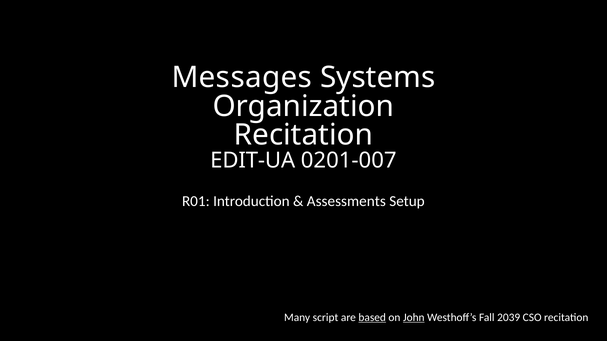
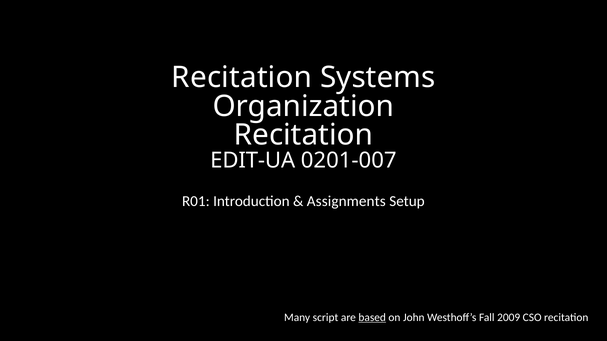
Messages: Messages -> Recitation (242, 78)
Assessments: Assessments -> Assignments (346, 202)
John underline: present -> none (414, 318)
2039: 2039 -> 2009 (509, 318)
